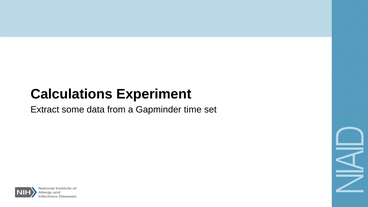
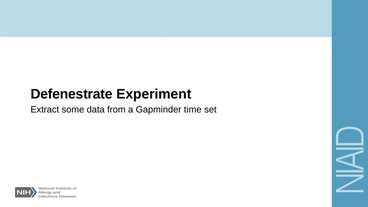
Calculations: Calculations -> Defenestrate (72, 94)
